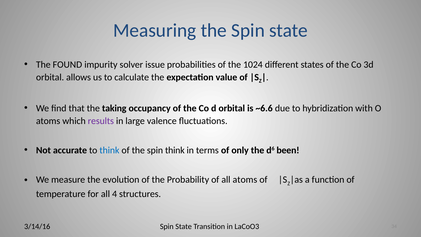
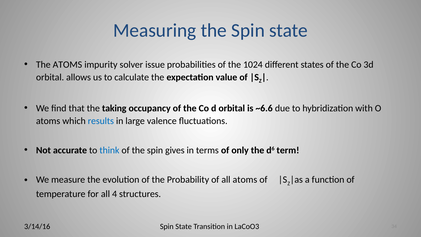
The FOUND: FOUND -> ATOMS (67, 64)
results colour: purple -> blue (101, 121)
spin think: think -> gives (175, 150)
been: been -> term (288, 150)
